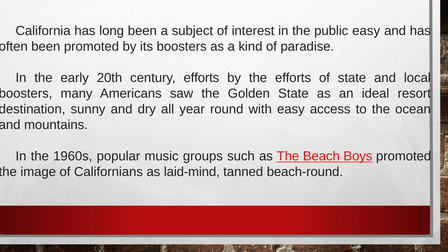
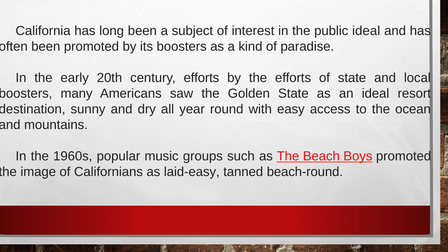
public easy: easy -> ideal (366, 31)
laid-mind: laid-mind -> laid-easy (192, 172)
